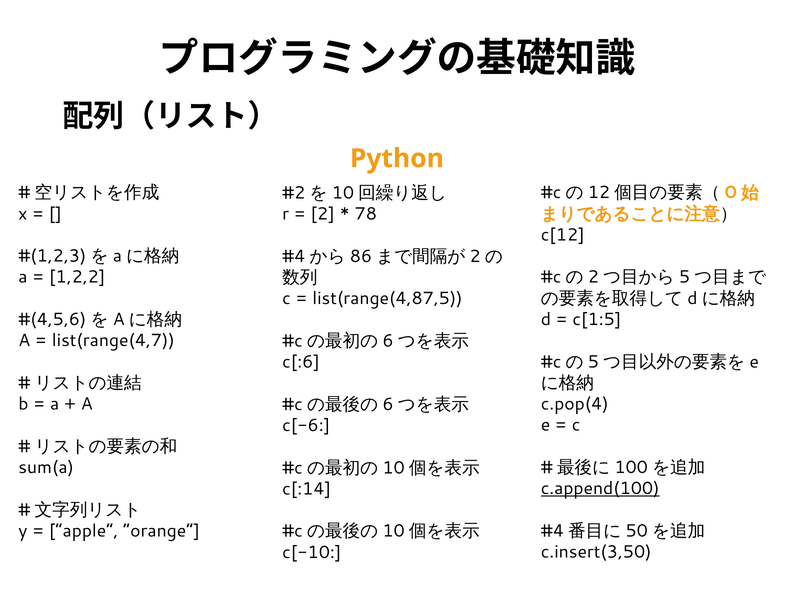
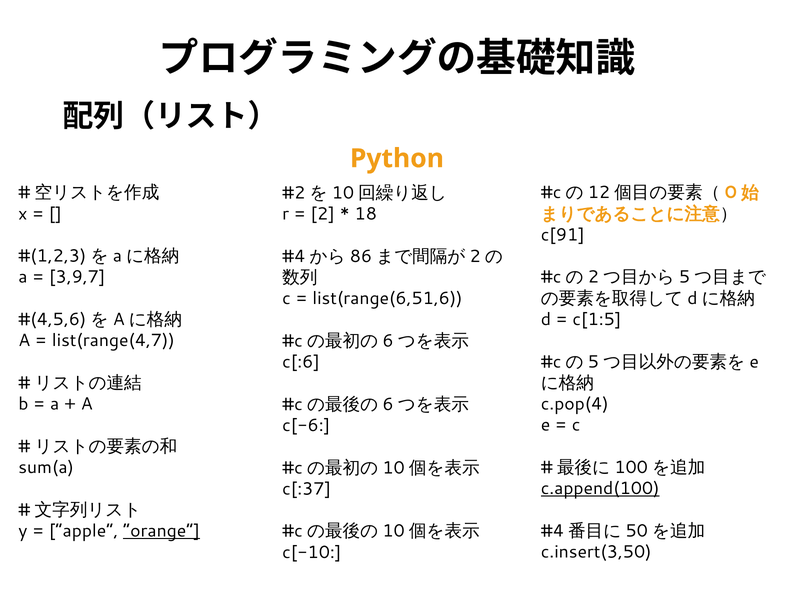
78: 78 -> 18 (366, 214)
c[12: c[12 -> c[91 (563, 235)
1,2,2: 1,2,2 -> 3,9,7 (77, 277)
list(range(4,87,5: list(range(4,87,5 -> list(range(6,51,6 (387, 299)
c[:14: c[:14 -> c[:37 (307, 489)
”orange underline: none -> present (162, 531)
